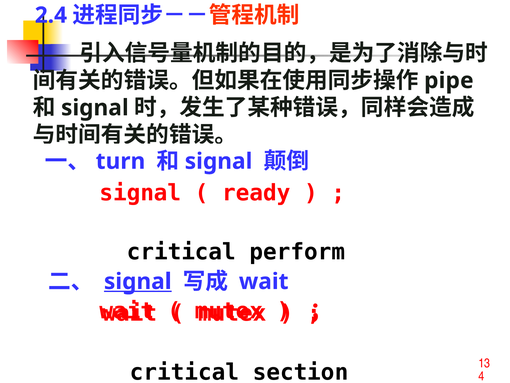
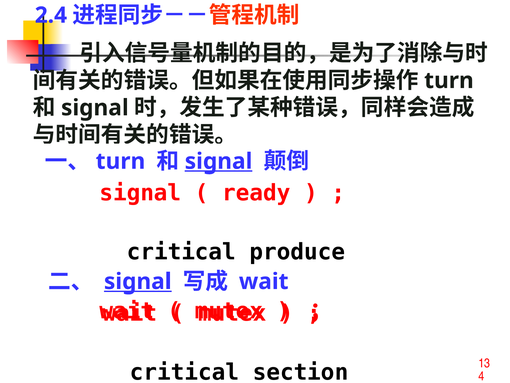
pipe: pipe -> turn (449, 80)
signal underline: none -> present (219, 161)
perform: perform -> produce (297, 252)
